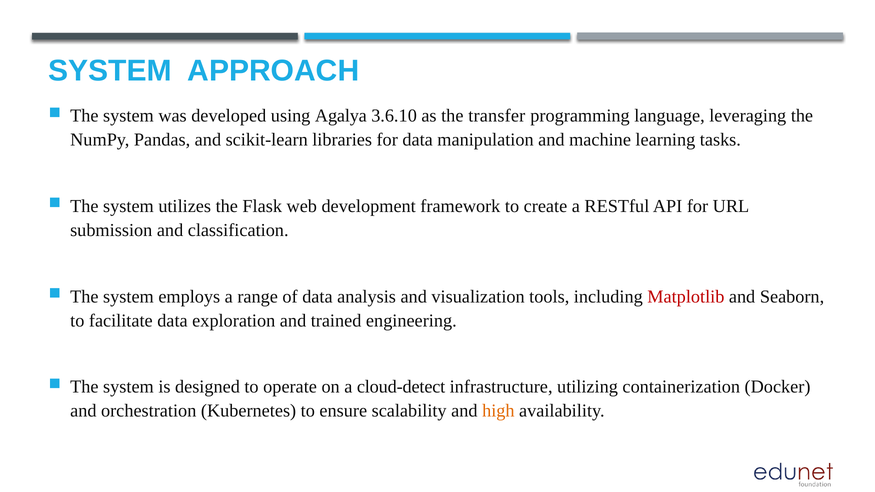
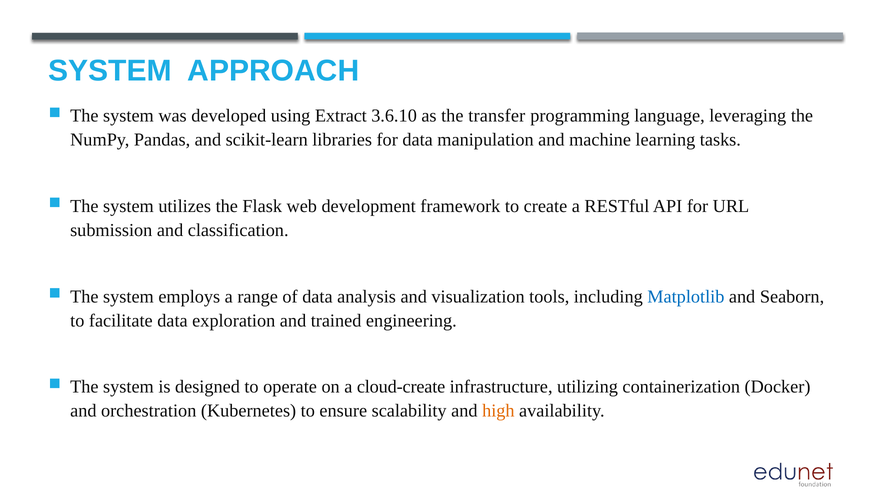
Agalya: Agalya -> Extract (341, 116)
Matplotlib colour: red -> blue (686, 297)
cloud-detect: cloud-detect -> cloud-create (401, 387)
